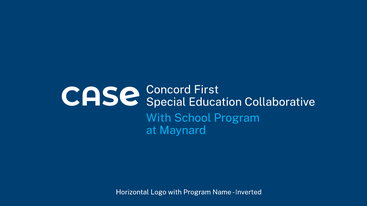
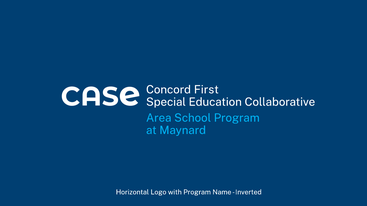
With: With -> Area (159, 118)
